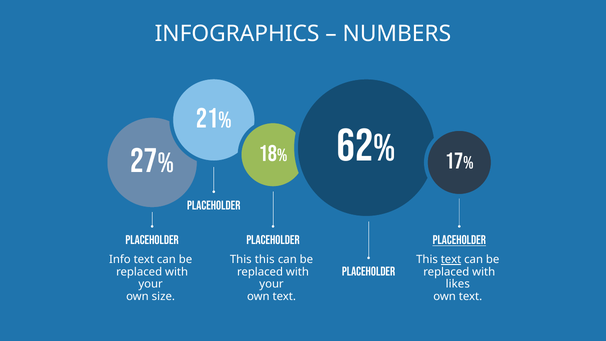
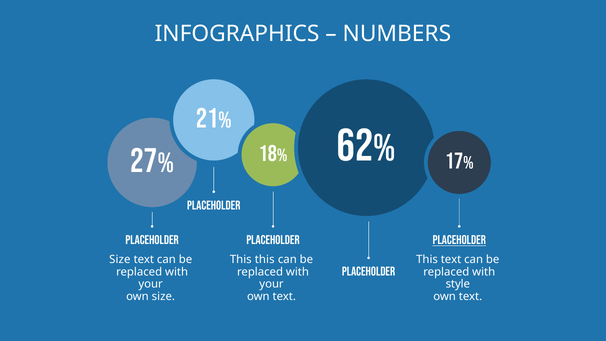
Info: Info -> Size (120, 260)
text underline: present -> none (451, 260)
likes: likes -> style (458, 284)
